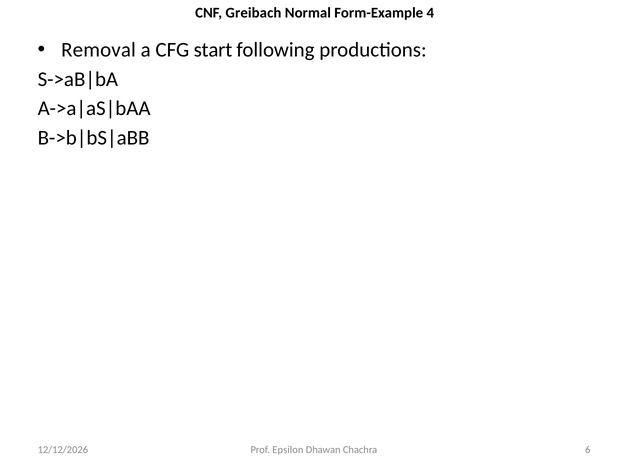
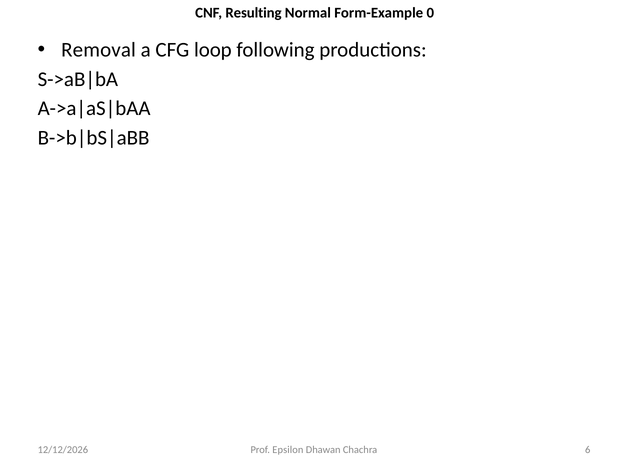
Greibach: Greibach -> Resulting (254, 13)
4: 4 -> 0 (430, 13)
start: start -> loop (213, 50)
